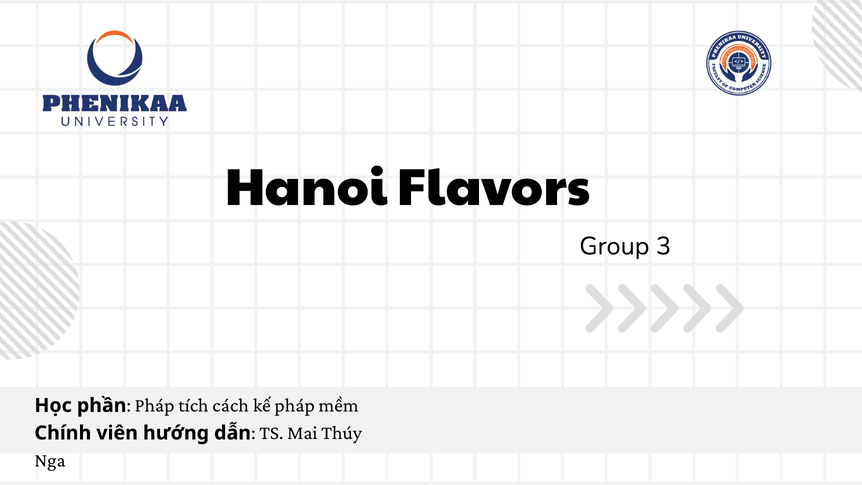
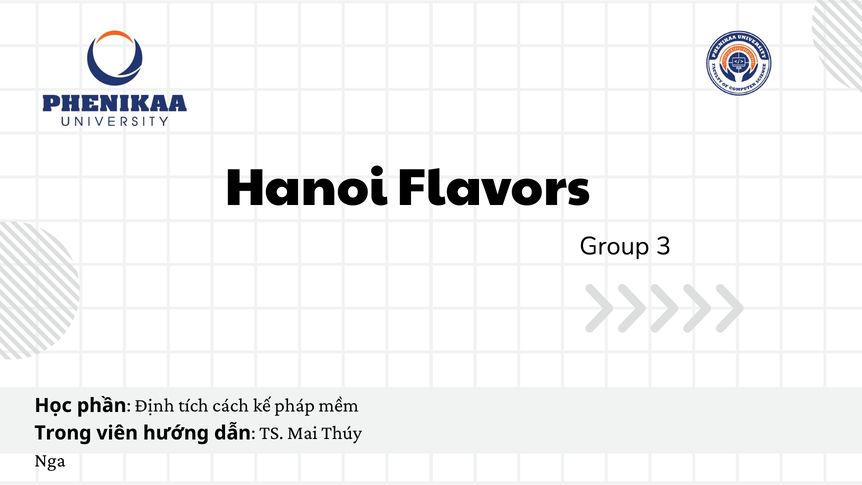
Pháp: Pháp -> Định (155, 405)
Chính: Chính -> Trọng (63, 433)
